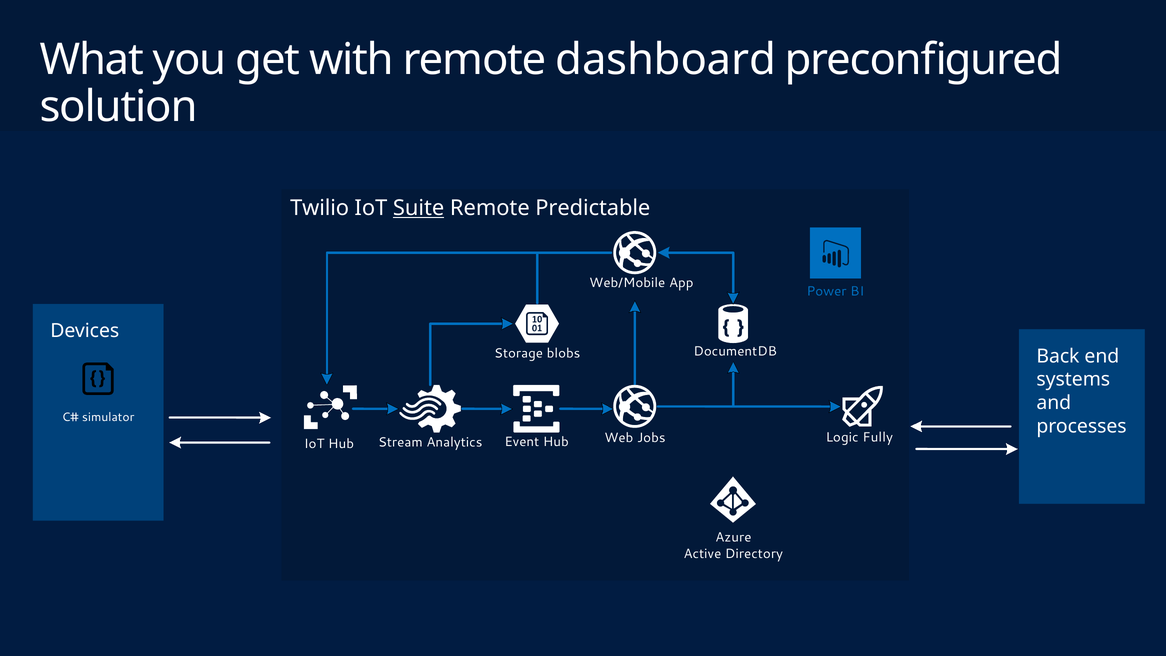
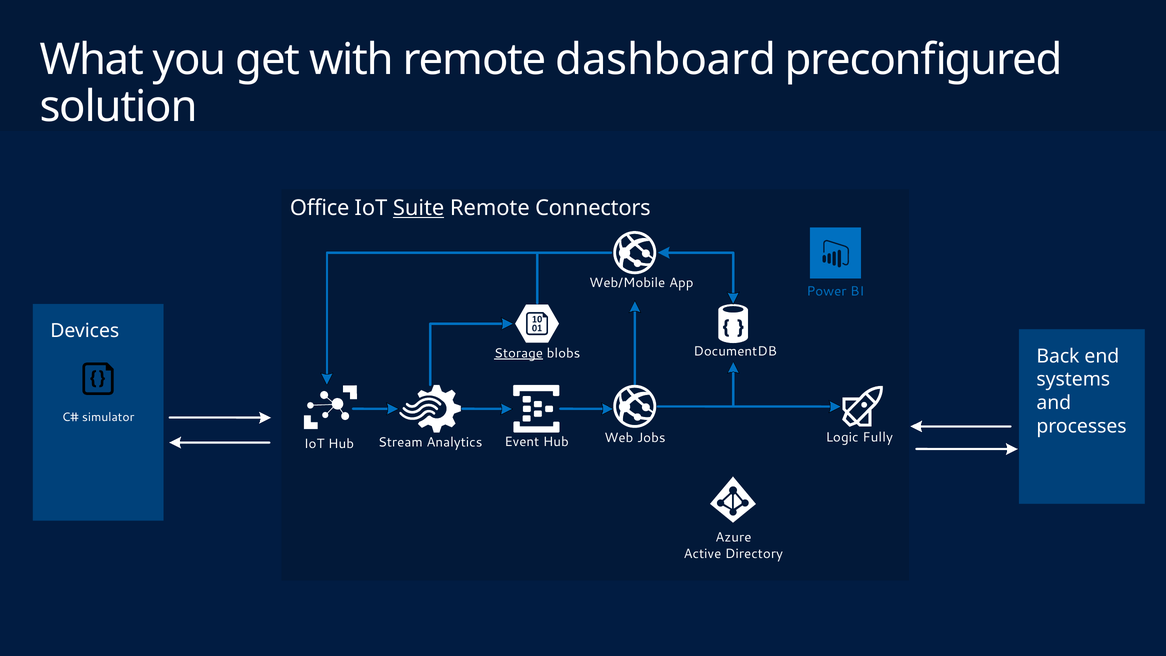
Twilio: Twilio -> Office (320, 208)
Predictable: Predictable -> Connectors (593, 208)
Storage underline: none -> present (519, 353)
